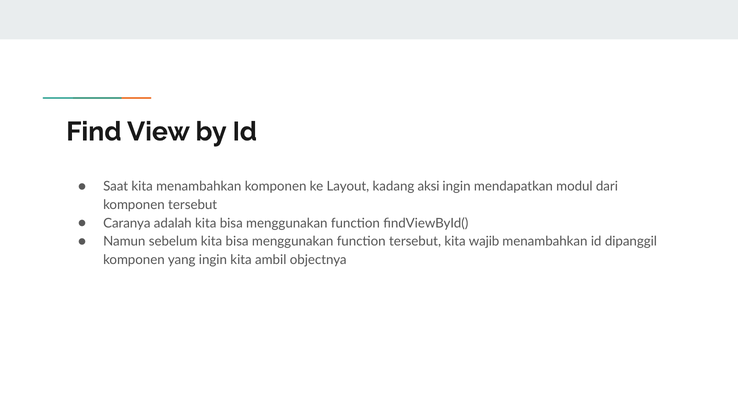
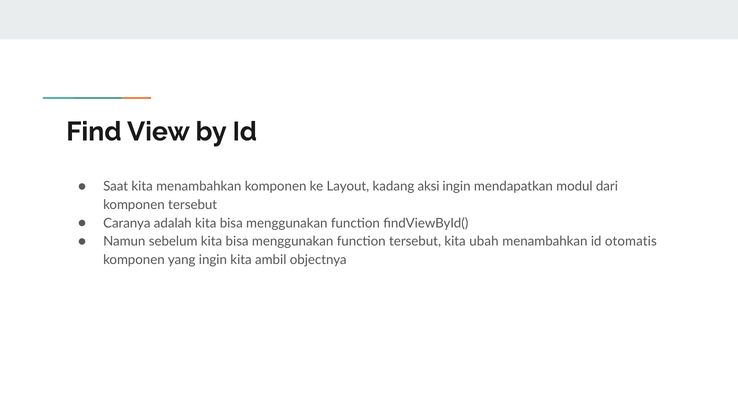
wajib: wajib -> ubah (484, 242)
dipanggil: dipanggil -> otomatis (631, 242)
